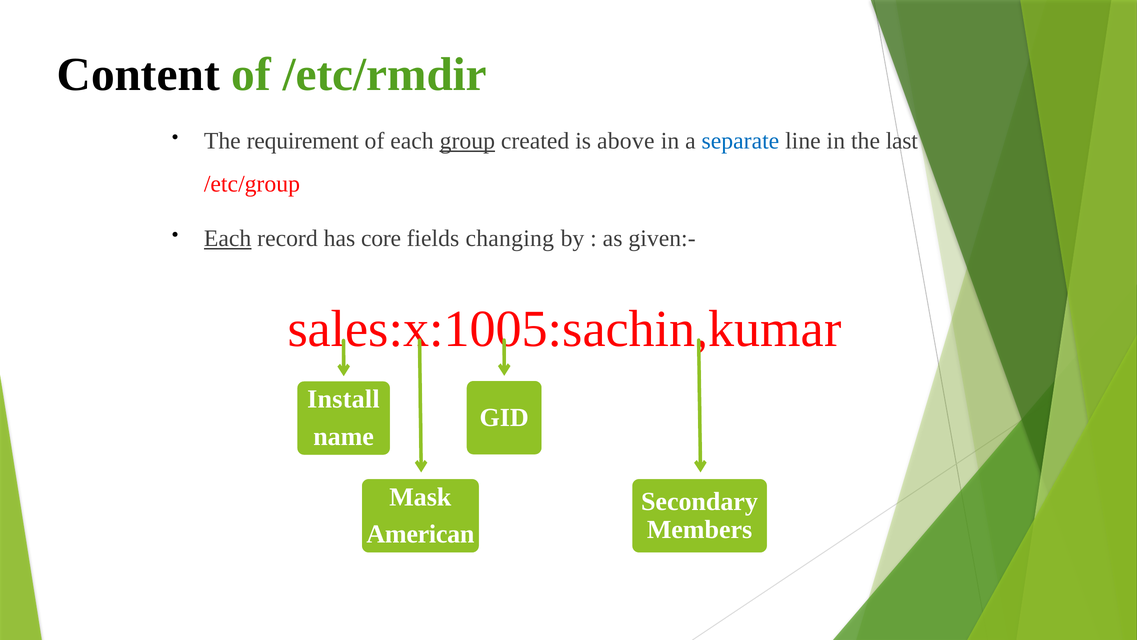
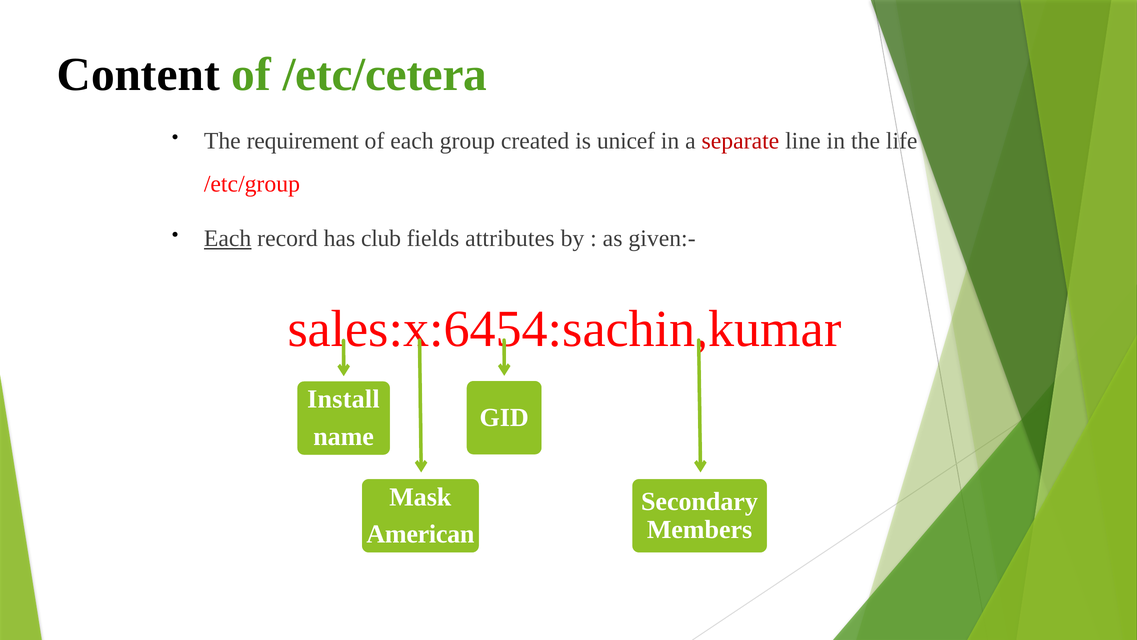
/etc/rmdir: /etc/rmdir -> /etc/cetera (385, 74)
group underline: present -> none (467, 141)
above: above -> unicef (626, 141)
separate colour: blue -> red (740, 141)
last: last -> life (902, 141)
core: core -> club (381, 238)
changing: changing -> attributes (510, 238)
sales:x:1005:sachin,kumar: sales:x:1005:sachin,kumar -> sales:x:6454:sachin,kumar (564, 329)
